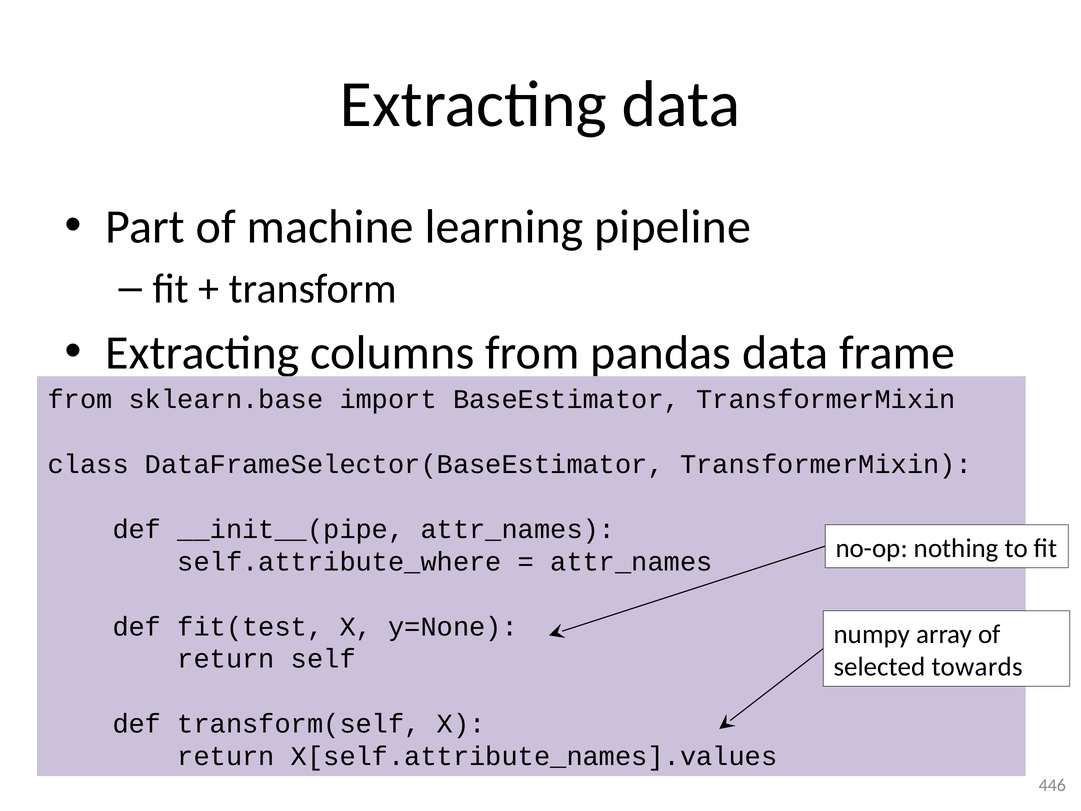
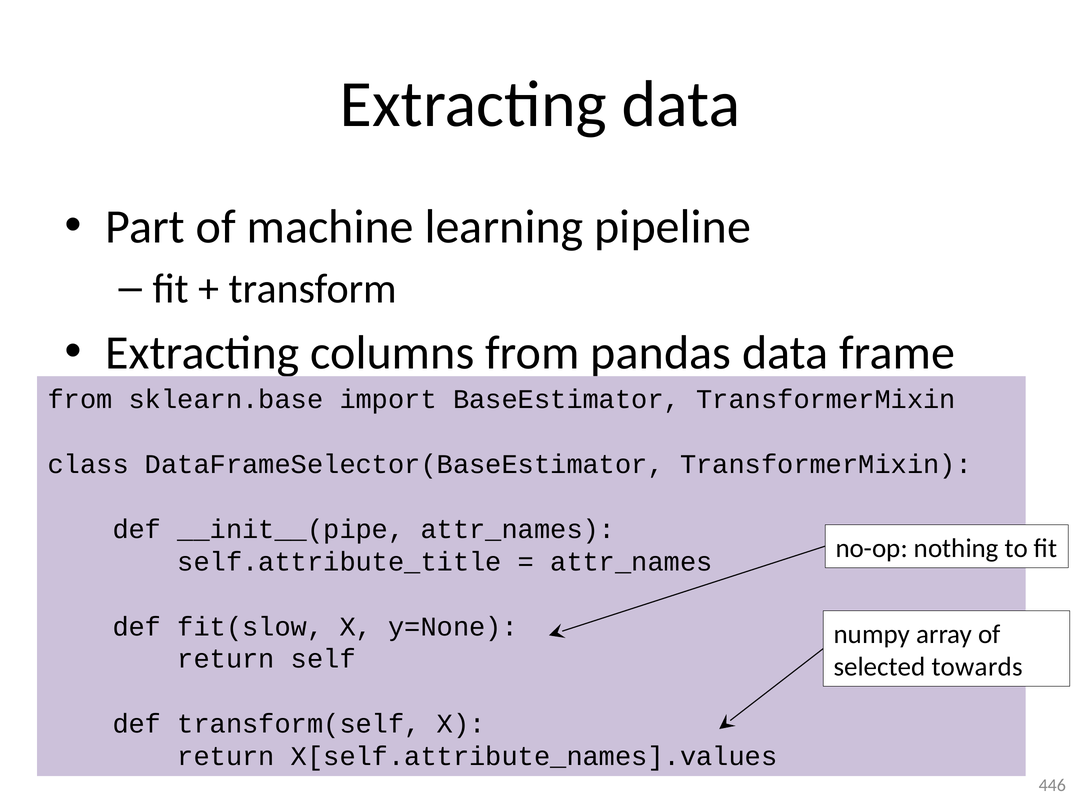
self.attribute_where: self.attribute_where -> self.attribute_title (340, 562)
fit(test: fit(test -> fit(slow (250, 626)
